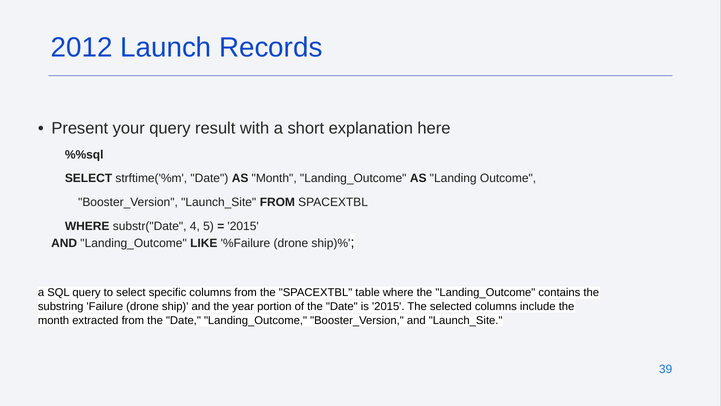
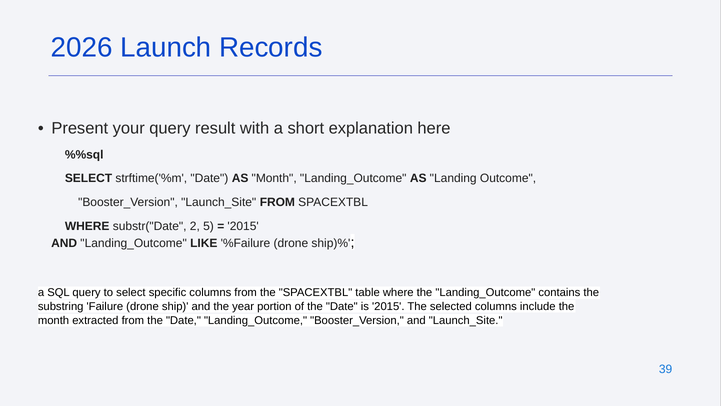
2012: 2012 -> 2026 (82, 48)
4: 4 -> 2 (195, 226)
